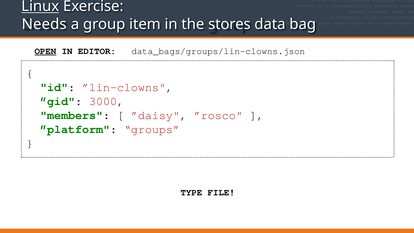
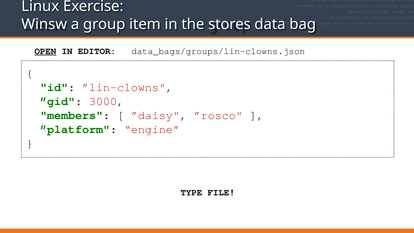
Linux underline: present -> none (40, 6)
Needs: Needs -> Winsw (44, 24)
groups: groups -> engine (152, 129)
